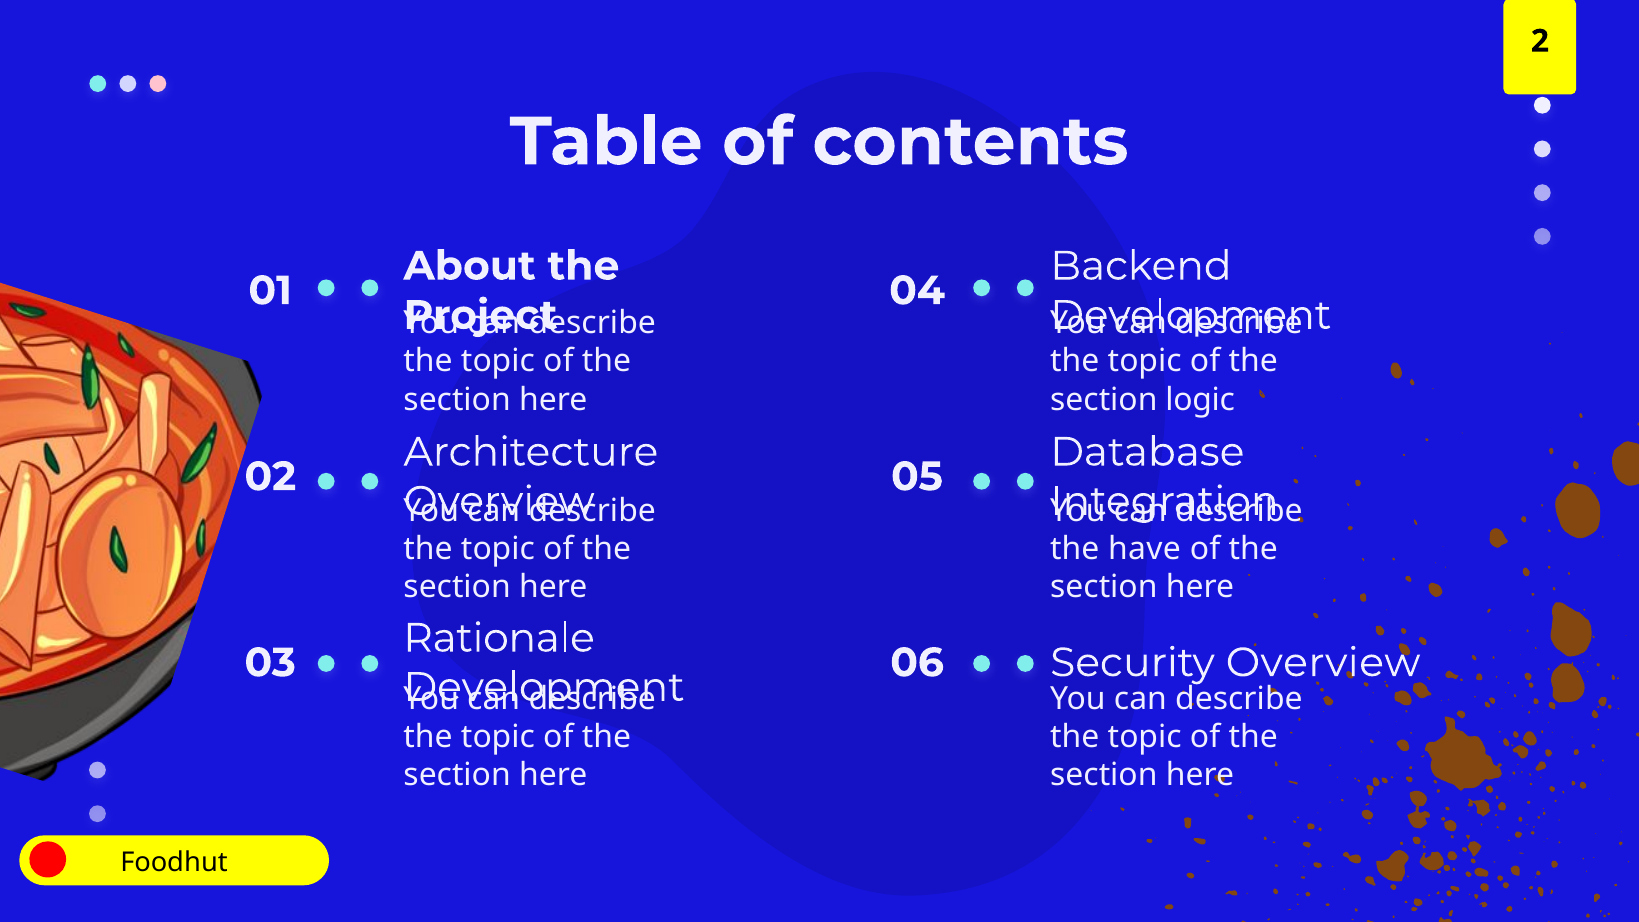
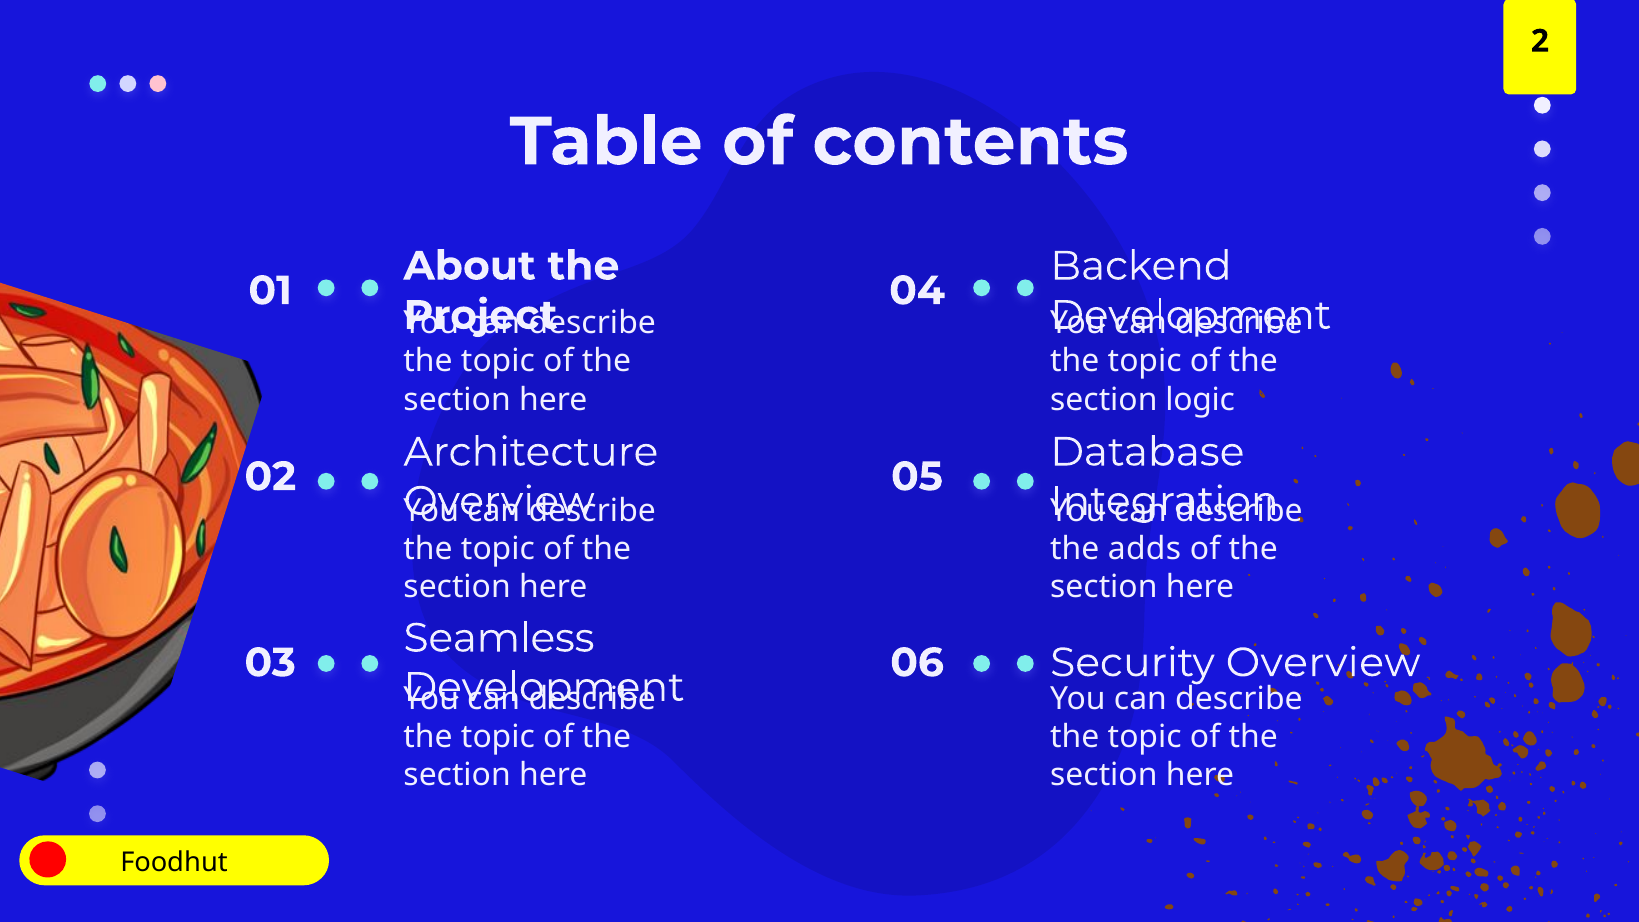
have: have -> adds (1144, 549)
Rationale: Rationale -> Seamless (499, 638)
